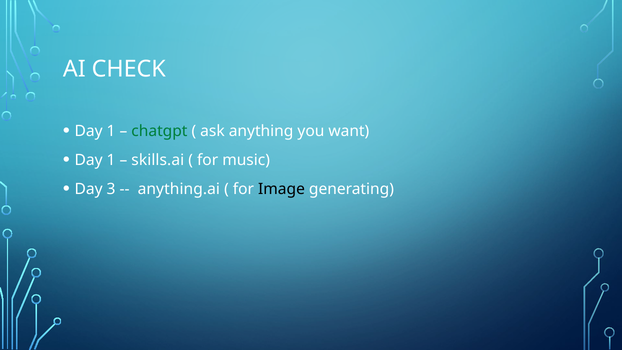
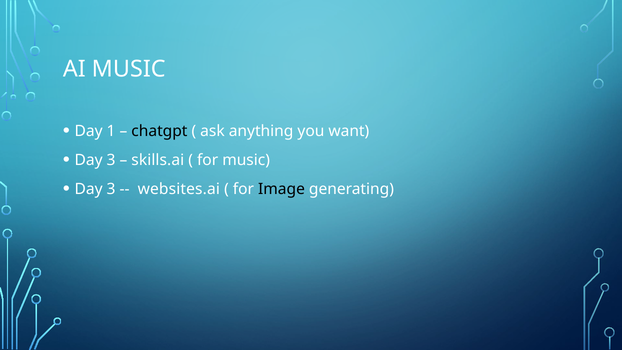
AI CHECK: CHECK -> MUSIC (129, 69)
chatgpt colour: green -> black (159, 131)
1: 1 -> 3 (111, 160)
anything.ai: anything.ai -> websites.ai (179, 189)
